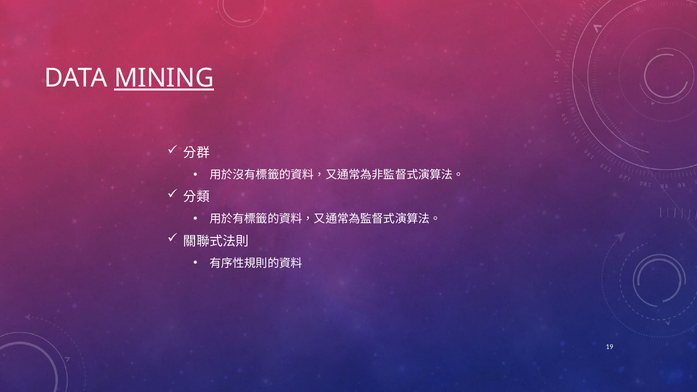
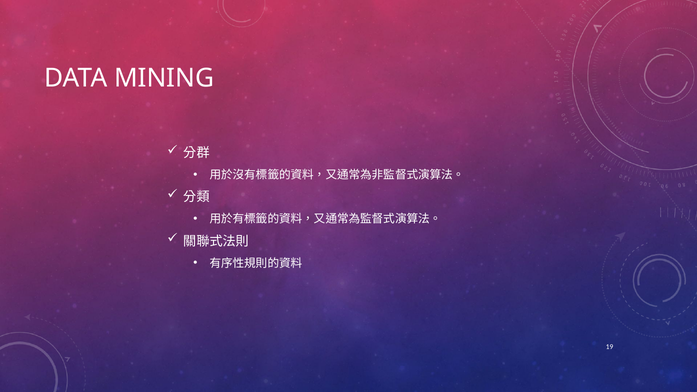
MINING underline: present -> none (164, 78)
